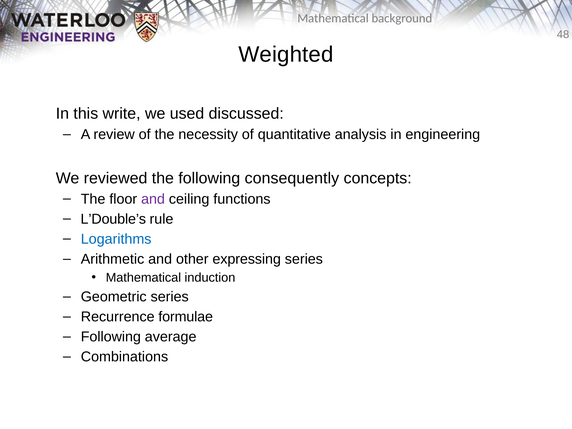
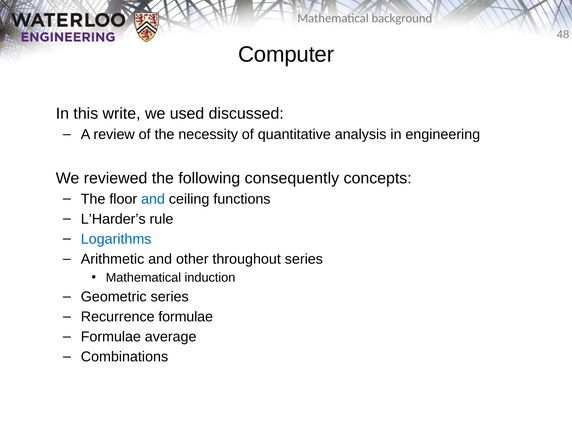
Weighted: Weighted -> Computer (286, 54)
and colour: purple -> blue (153, 199)
L’Double’s: L’Double’s -> L’Harder’s (113, 219)
expressing: expressing -> throughout (247, 259)
Following: Following -> Formulae (111, 337)
